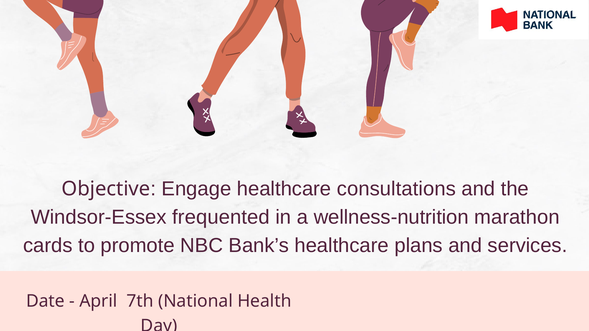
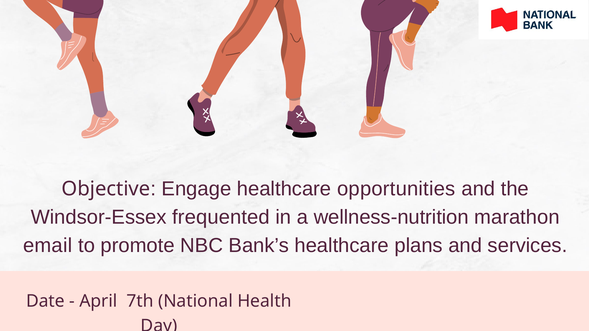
consultations: consultations -> opportunities (396, 189)
cards: cards -> email (48, 246)
